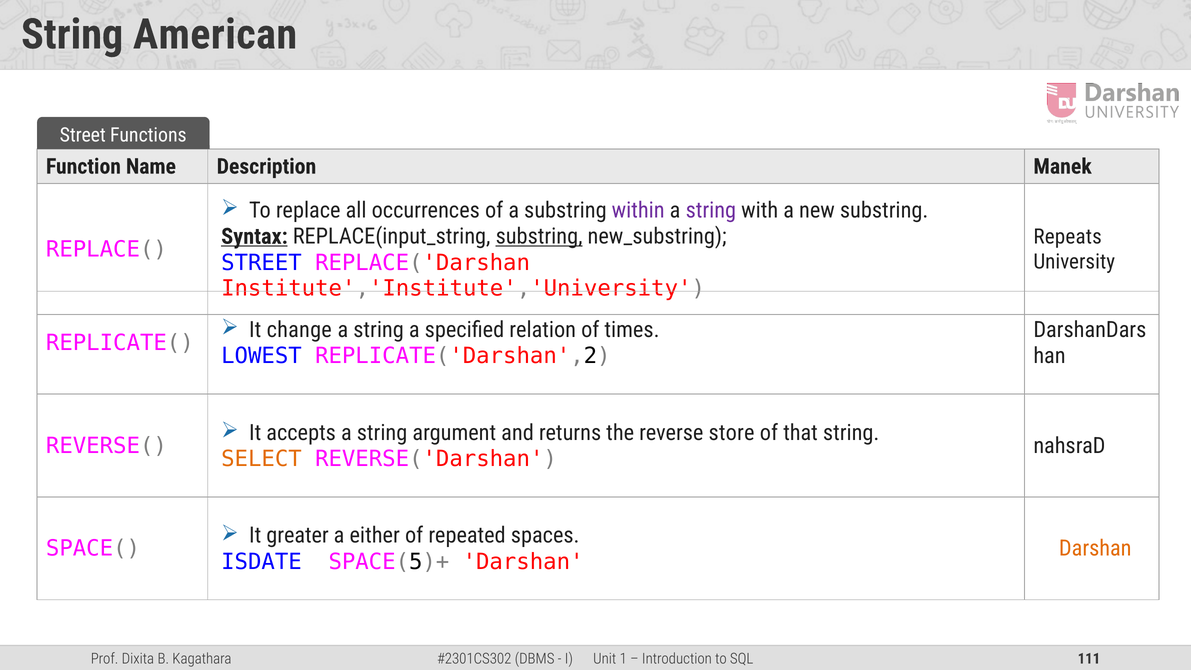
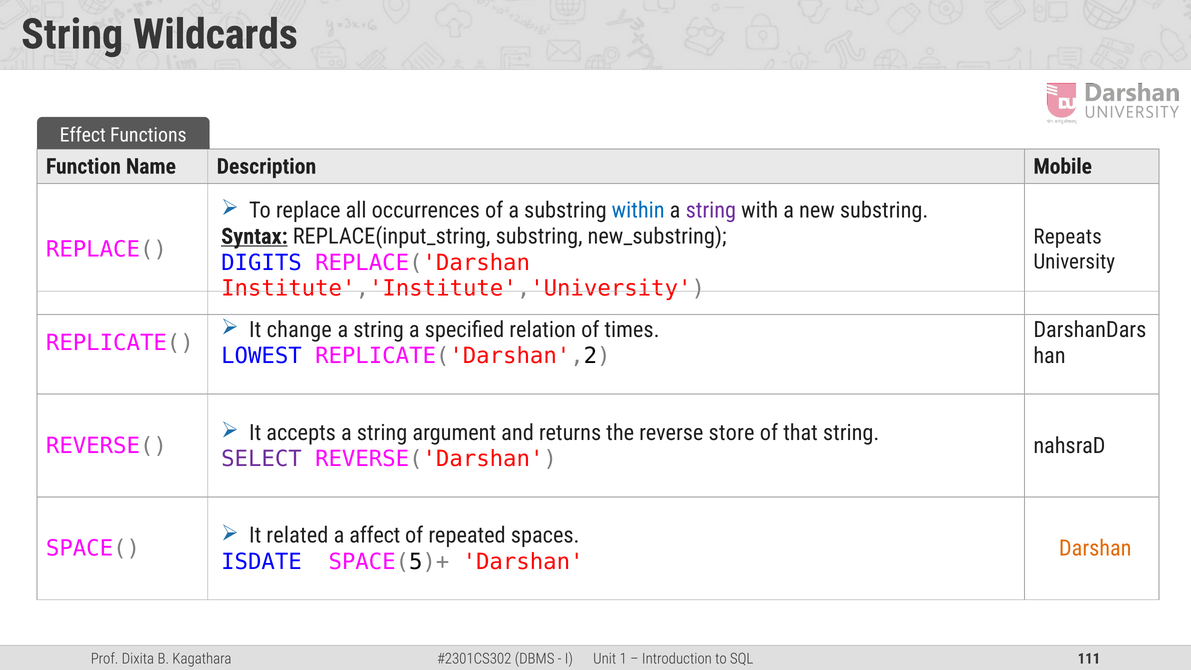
American: American -> Wildcards (215, 34)
Street: Street -> Effect (83, 135)
Manek: Manek -> Mobile (1063, 166)
within colour: purple -> blue (638, 210)
substring underline: present -> none (539, 236)
STREET: STREET -> DIGITS (261, 263)
SELECT colour: orange -> purple (261, 459)
greater: greater -> related (297, 535)
either: either -> affect (375, 535)
